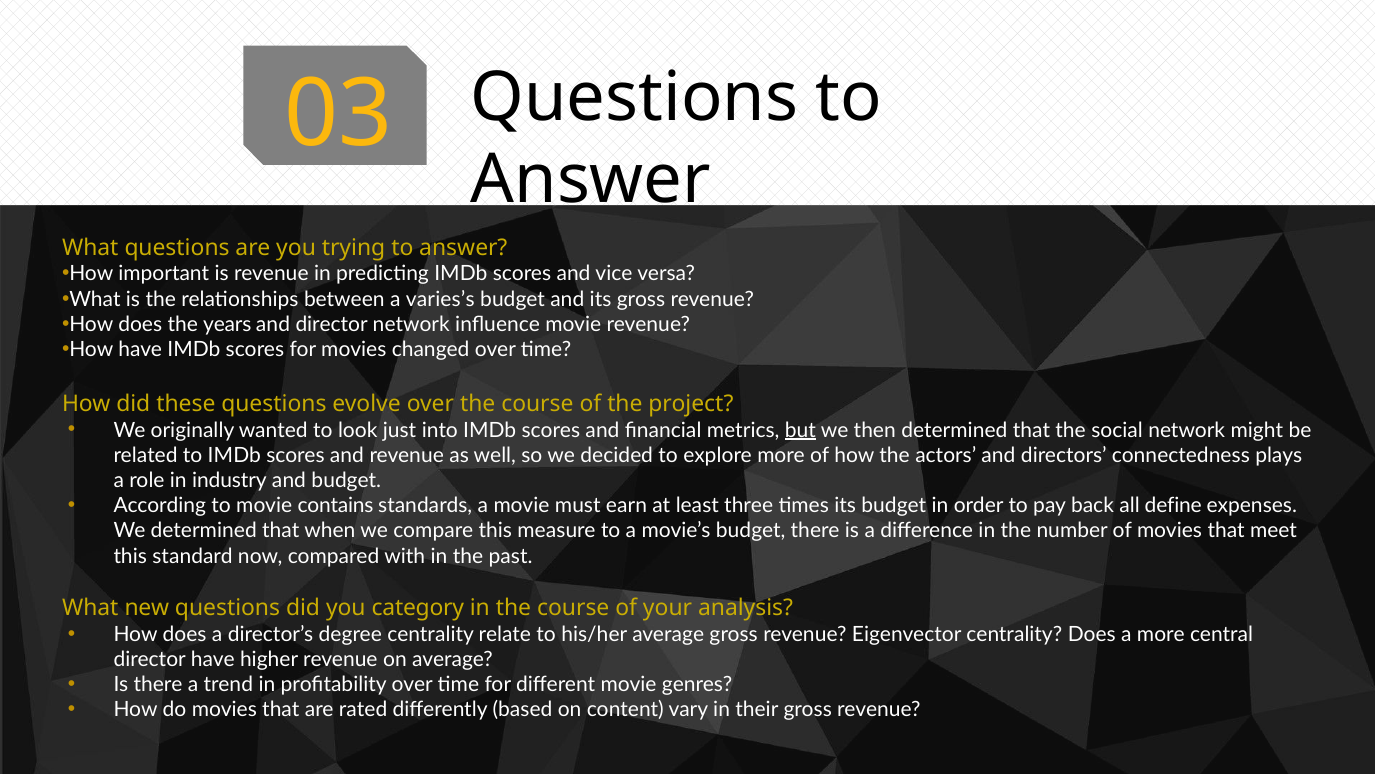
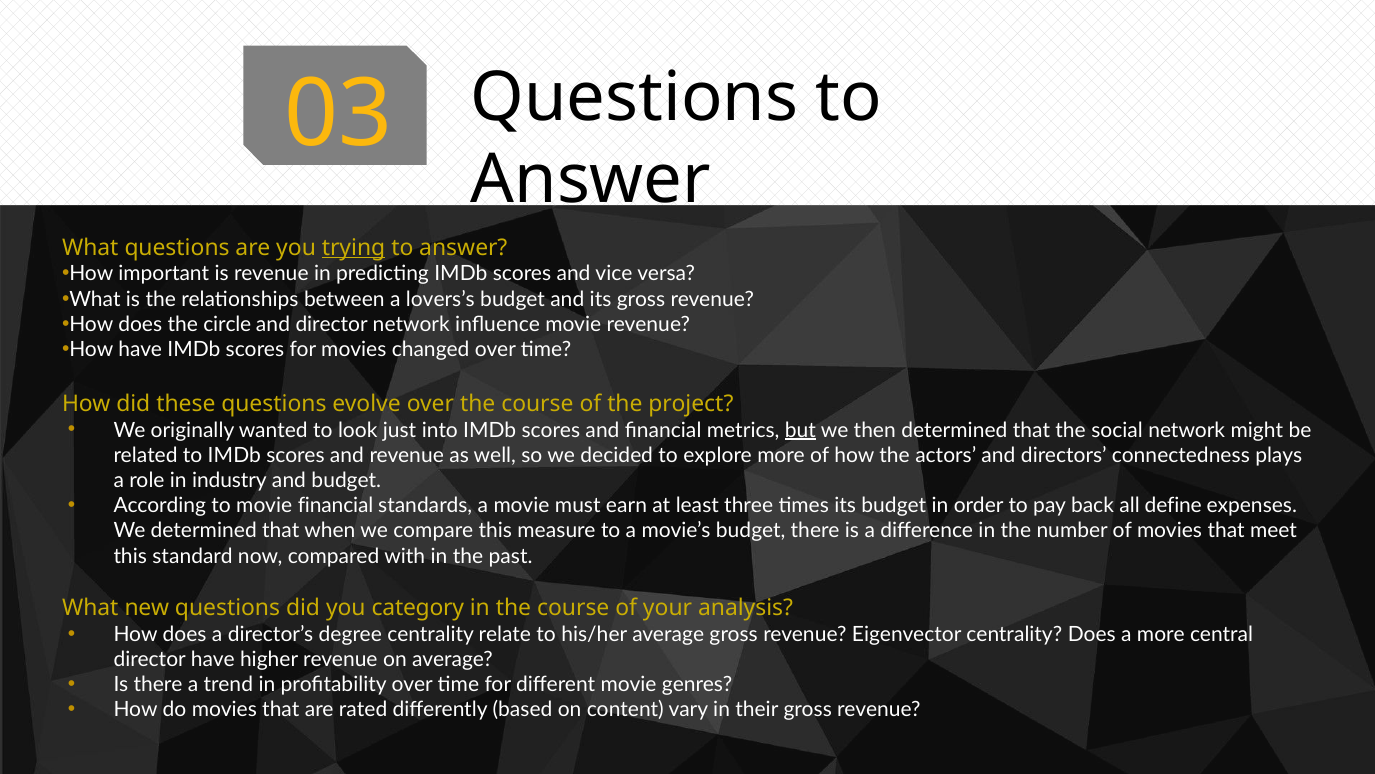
trying underline: none -> present (354, 248)
varies’s: varies’s -> lovers’s (440, 299)
years: years -> circle (227, 324)
movie contains: contains -> financial (336, 505)
